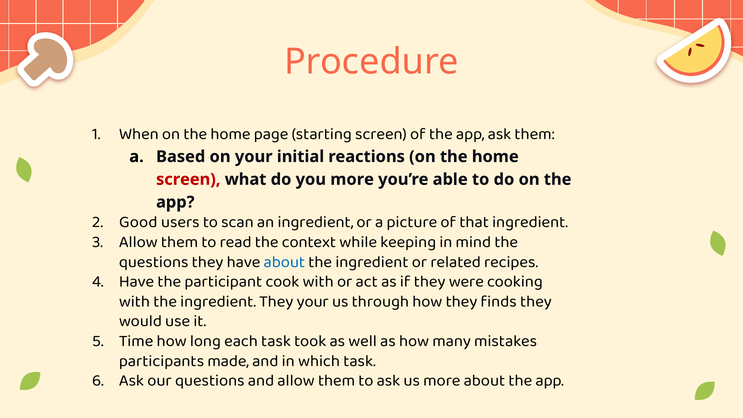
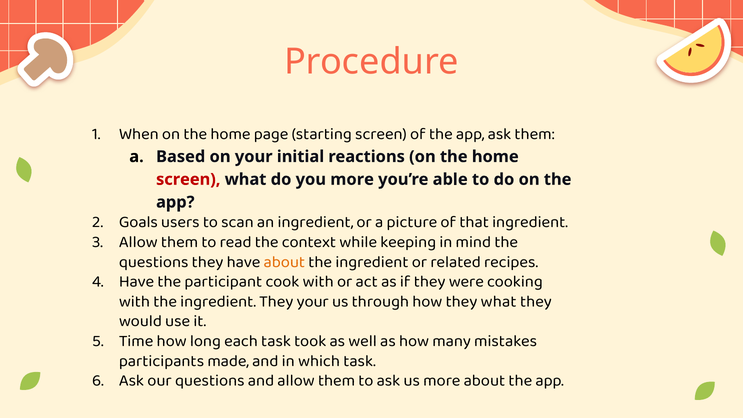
Good: Good -> Goals (138, 222)
about colour: blue -> orange (284, 262)
they finds: finds -> what (499, 301)
